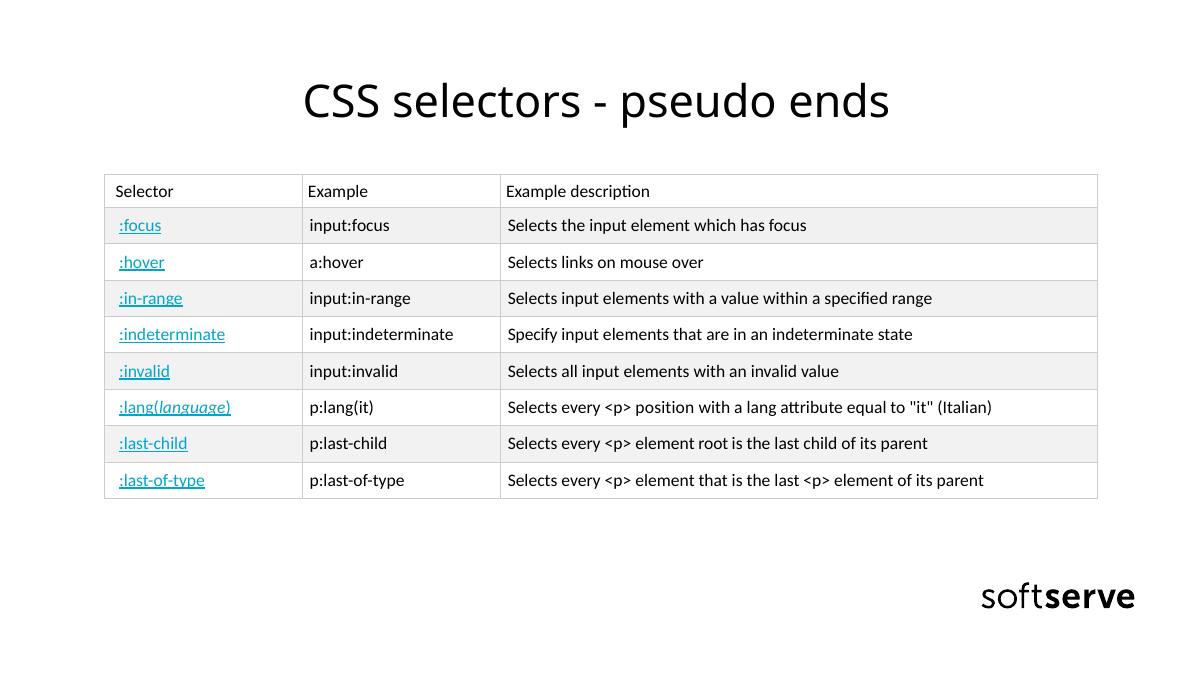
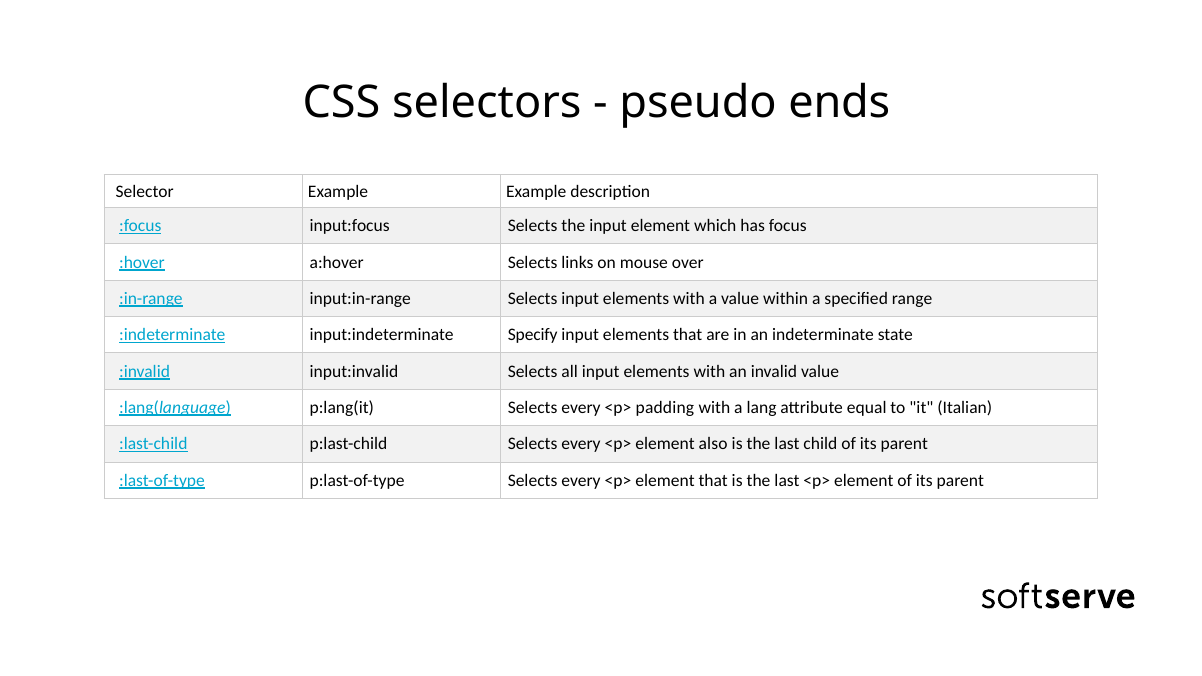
position: position -> padding (665, 408)
root: root -> also (713, 444)
